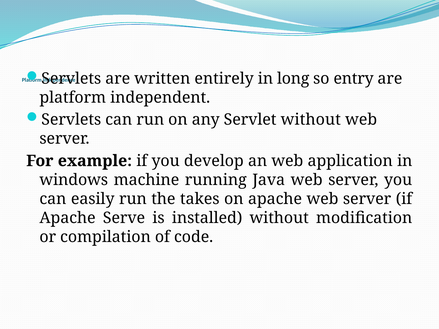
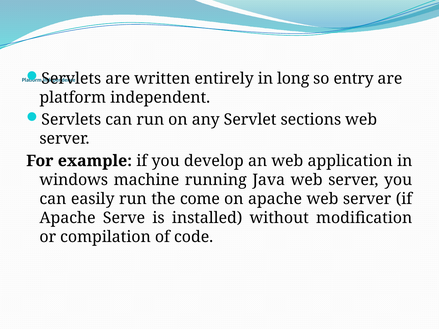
Servlet without: without -> sections (311, 120)
takes: takes -> come (200, 199)
